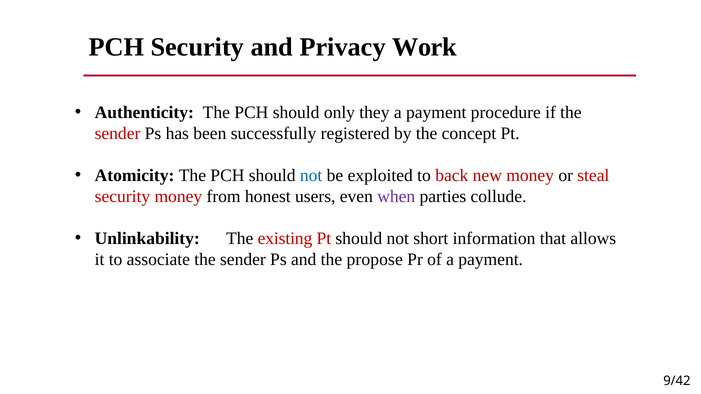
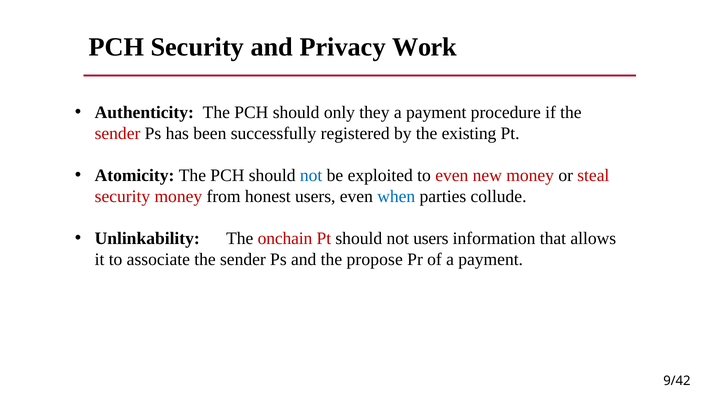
concept: concept -> existing (469, 133)
to back: back -> even (452, 175)
when colour: purple -> blue (396, 196)
existing: existing -> onchain (285, 238)
not short: short -> users (431, 238)
